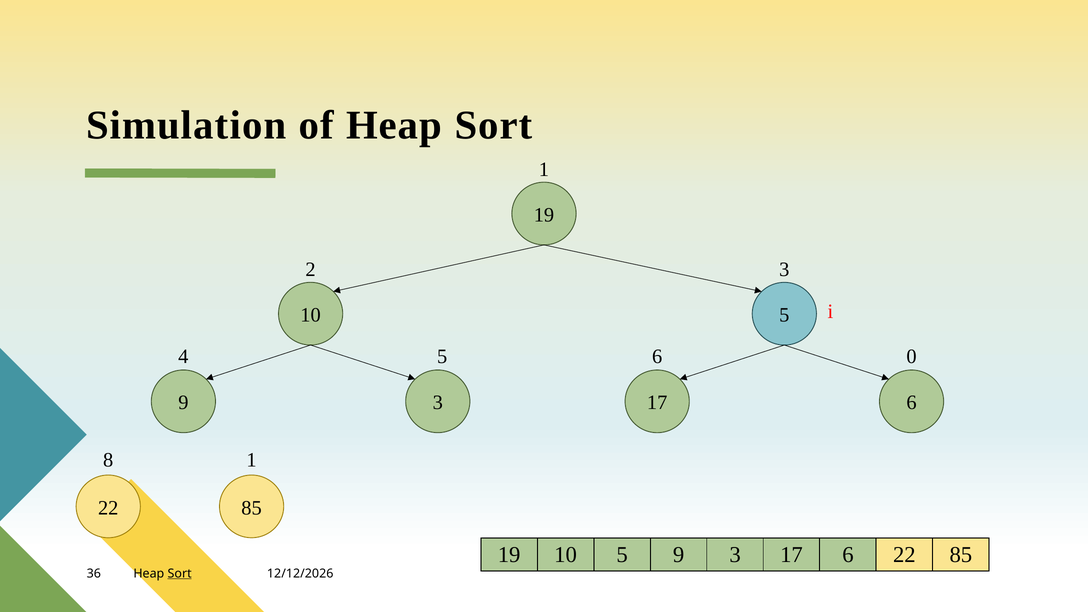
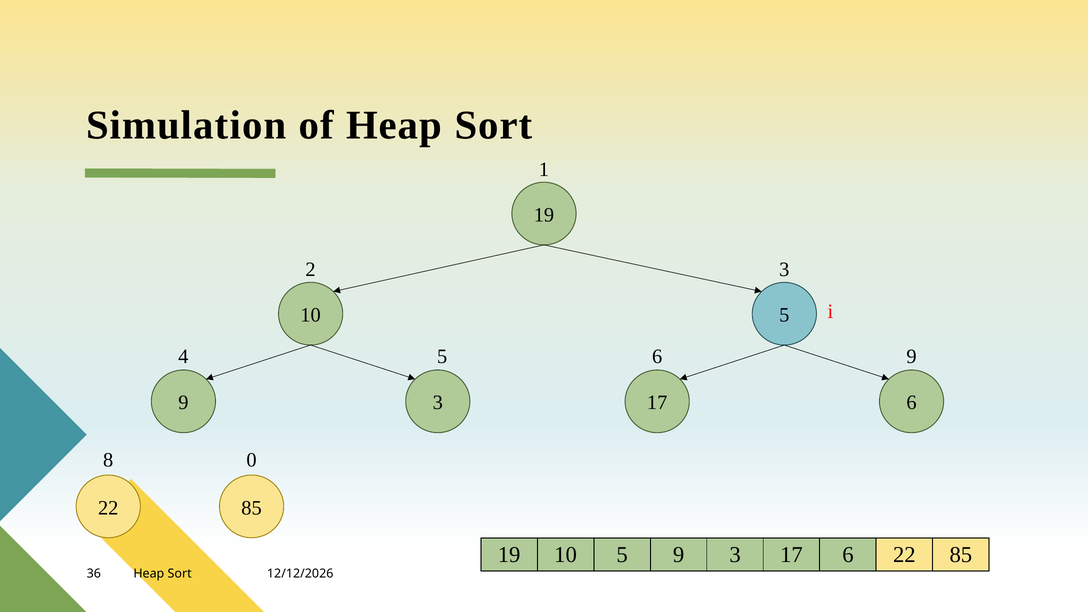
6 0: 0 -> 9 (911, 357)
8 1: 1 -> 0 (252, 460)
Sort underline: present -> none (180, 573)
